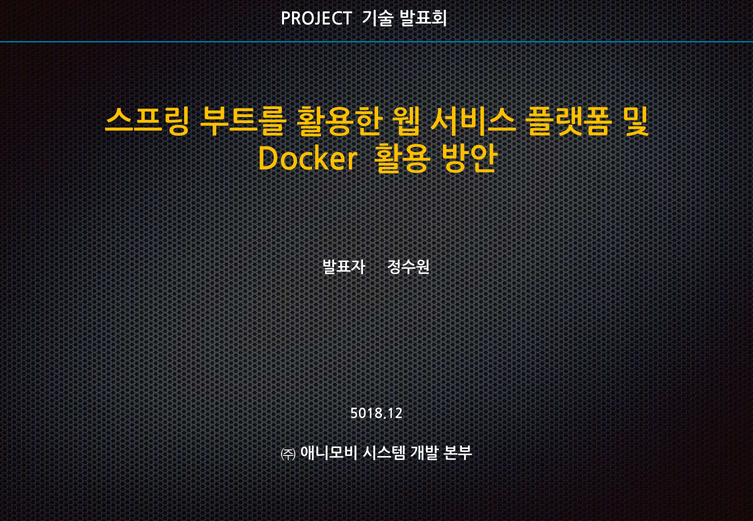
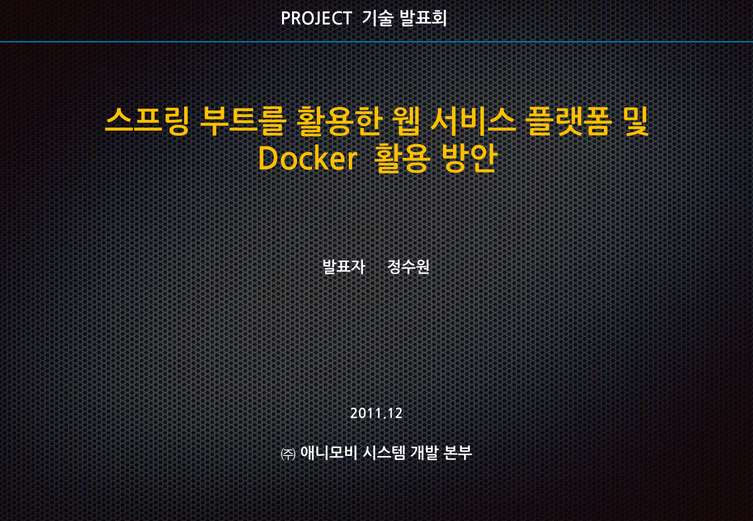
5018.12: 5018.12 -> 2011.12 (377, 414)
